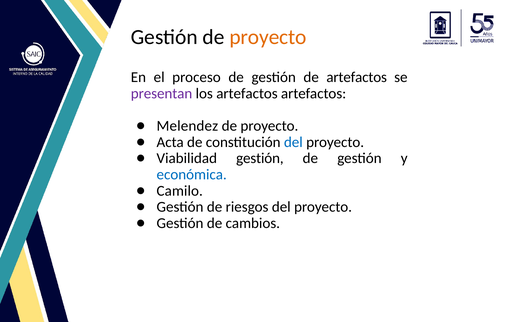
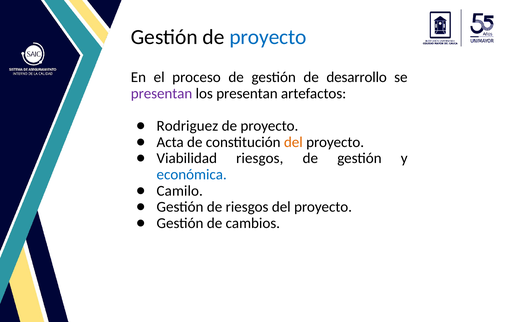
proyecto colour: orange -> blue (268, 37)
de artefactos: artefactos -> desarrollo (357, 77)
los artefactos: artefactos -> presentan (247, 94)
Melendez: Melendez -> Rodriguez (187, 126)
del colour: blue -> orange (293, 142)
Viabilidad gestión: gestión -> riesgos (260, 159)
